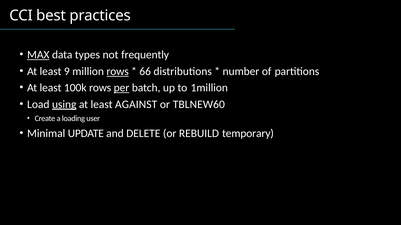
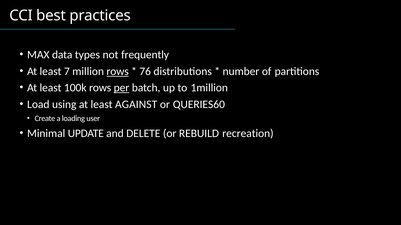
MAX underline: present -> none (38, 55)
9: 9 -> 7 (67, 71)
66: 66 -> 76 (145, 71)
using underline: present -> none (64, 105)
TBLNEW60: TBLNEW60 -> QUERIES60 (199, 105)
temporary: temporary -> recreation (248, 134)
